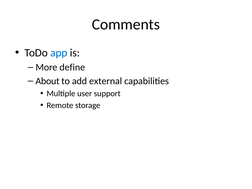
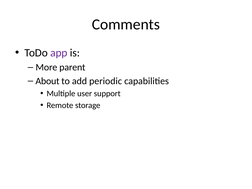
app colour: blue -> purple (59, 53)
define: define -> parent (72, 67)
external: external -> periodic (106, 81)
